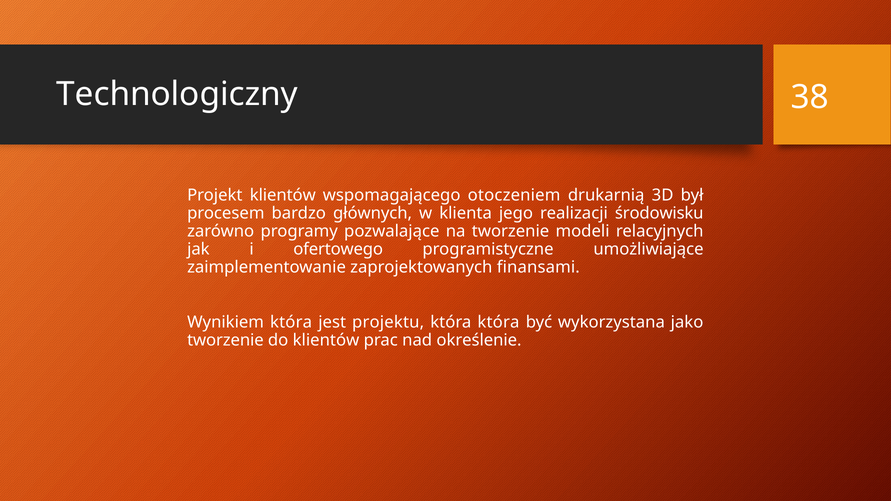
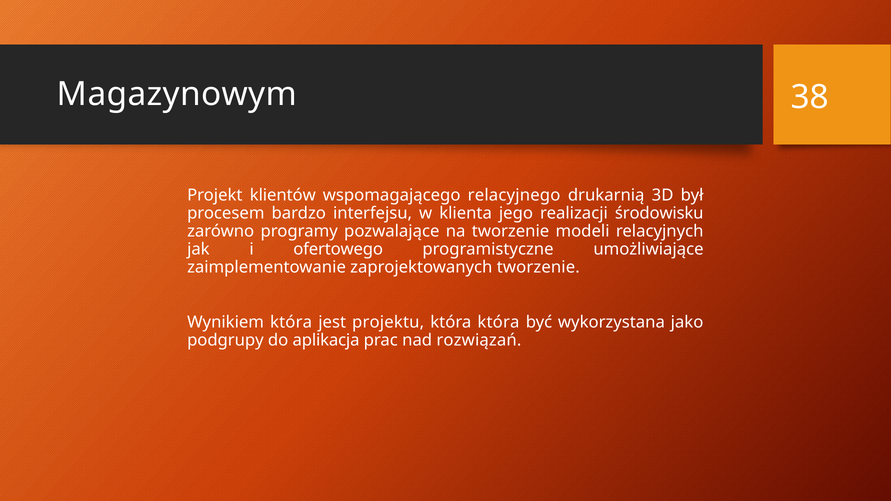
Technologiczny: Technologiczny -> Magazynowym (177, 94)
otoczeniem: otoczeniem -> relacyjnego (514, 195)
głównych: głównych -> interfejsu (373, 213)
zaprojektowanych finansami: finansami -> tworzenie (538, 268)
tworzenie: tworzenie -> podgrupy (225, 340)
do klientów: klientów -> aplikacja (326, 340)
określenie: określenie -> rozwiązań (479, 340)
